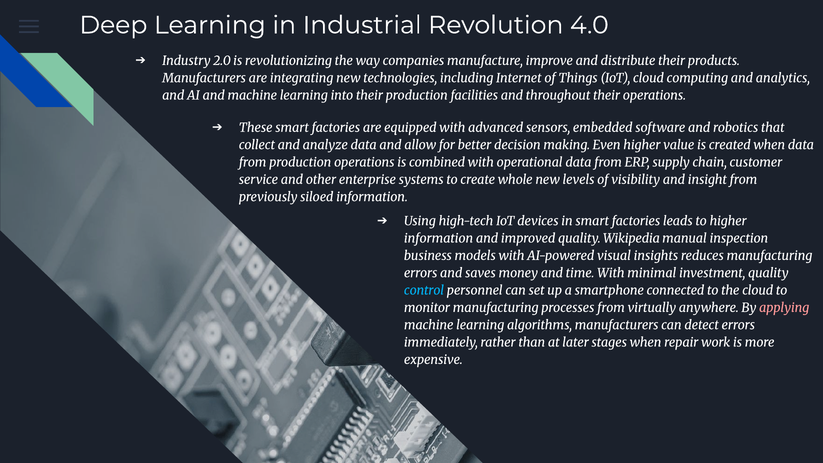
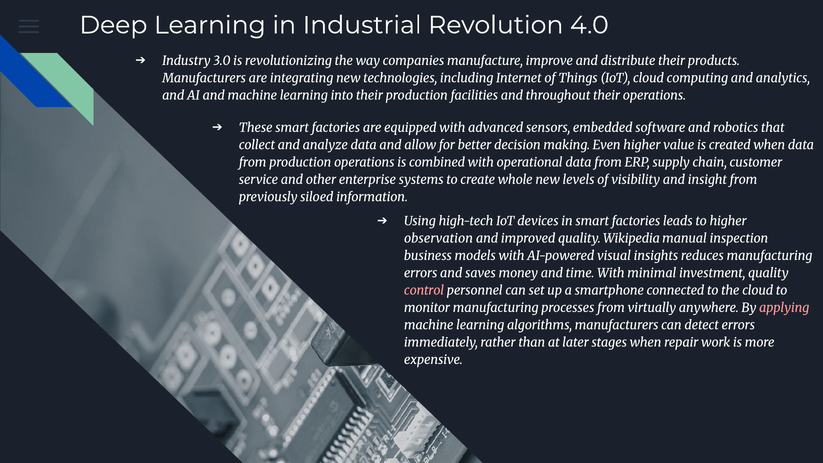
2.0: 2.0 -> 3.0 (222, 61)
information: information -> observation (438, 238)
control colour: light blue -> pink (424, 290)
